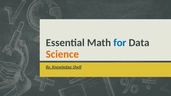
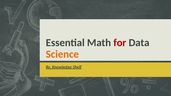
for colour: blue -> red (120, 43)
